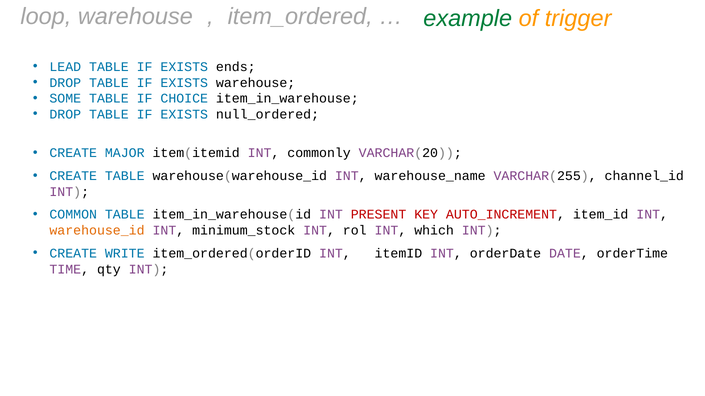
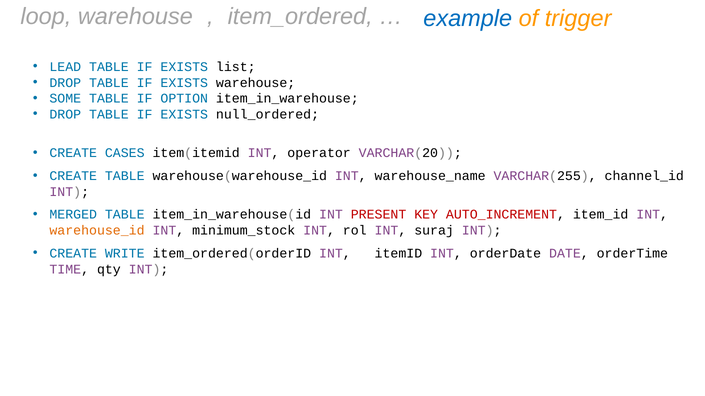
example colour: green -> blue (468, 18)
ends: ends -> list (236, 67)
CHOICE: CHOICE -> OPTION (184, 99)
MAJOR: MAJOR -> CASES (125, 153)
commonly: commonly -> operator (319, 153)
COMMON: COMMON -> MERGED (73, 215)
which: which -> suraj (434, 231)
